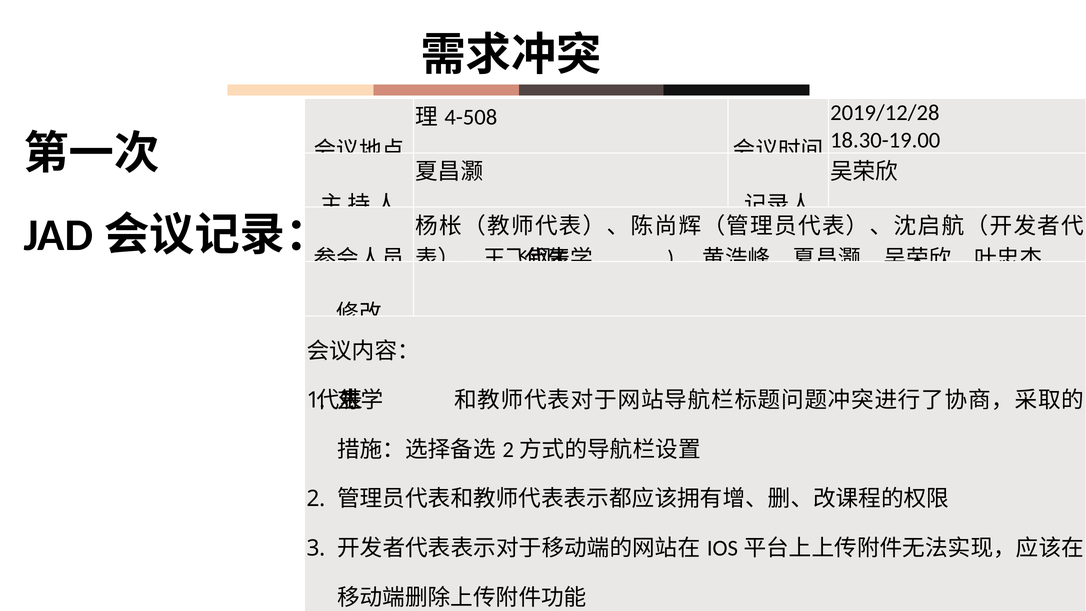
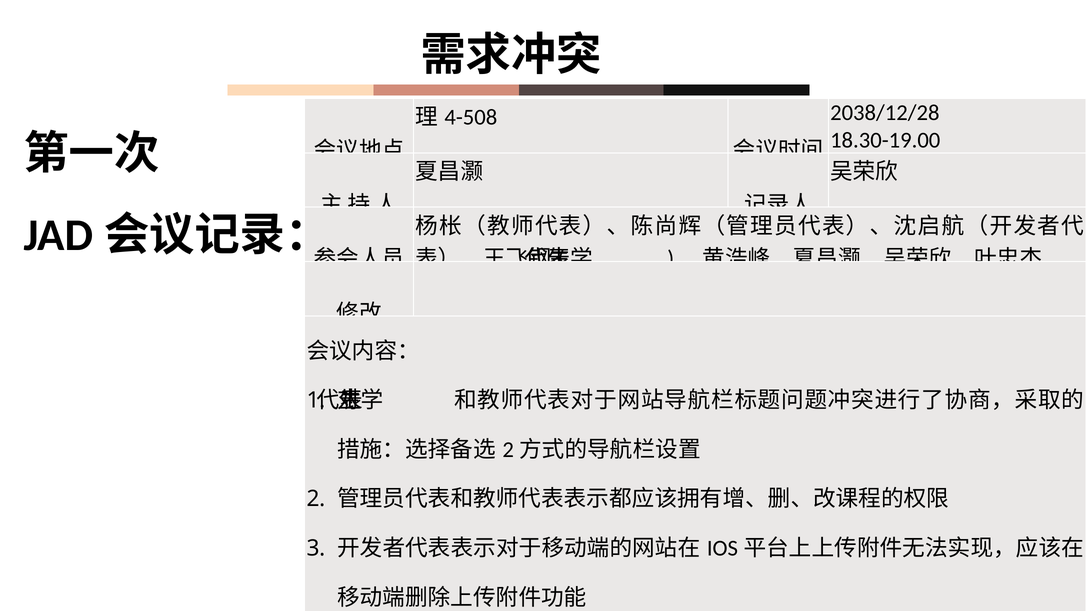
2019/12/28: 2019/12/28 -> 2038/12/28 (885, 113)
